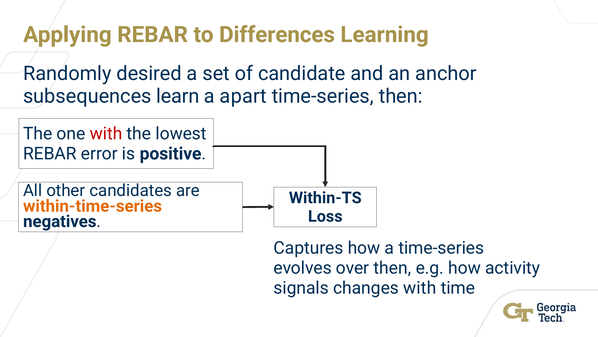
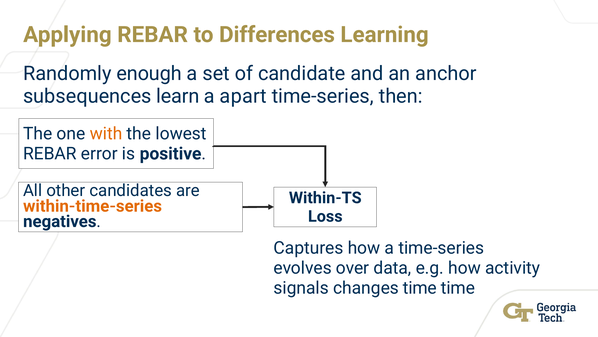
desired: desired -> enough (149, 73)
with colour: red -> orange (106, 134)
over then: then -> data (392, 267)
changes with: with -> time (420, 287)
